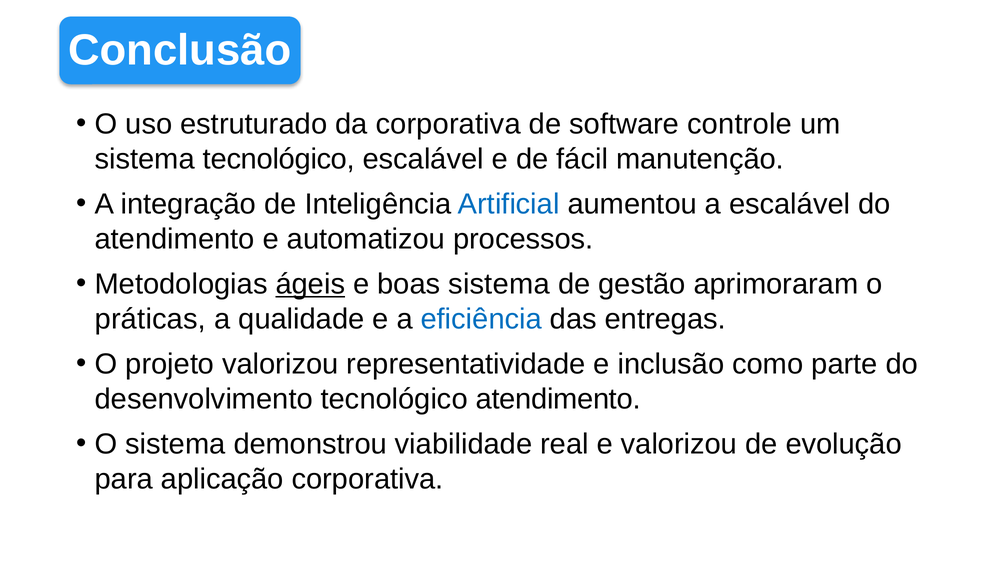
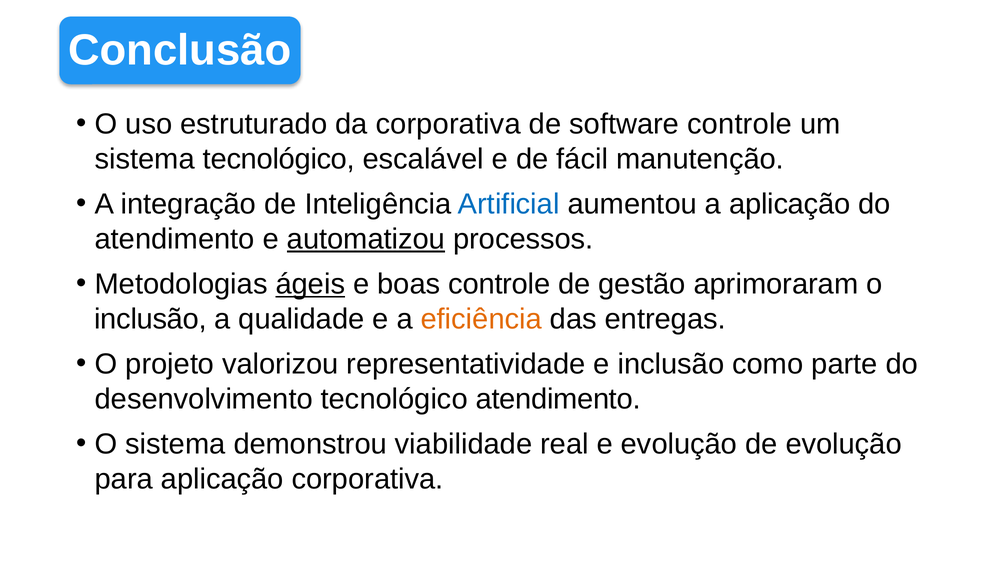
a escalável: escalável -> aplicação (790, 204)
automatizou underline: none -> present (366, 239)
boas sistema: sistema -> controle (499, 284)
práticas: práticas -> inclusão (151, 319)
eficiência colour: blue -> orange (481, 319)
e valorizou: valorizou -> evolução (679, 445)
